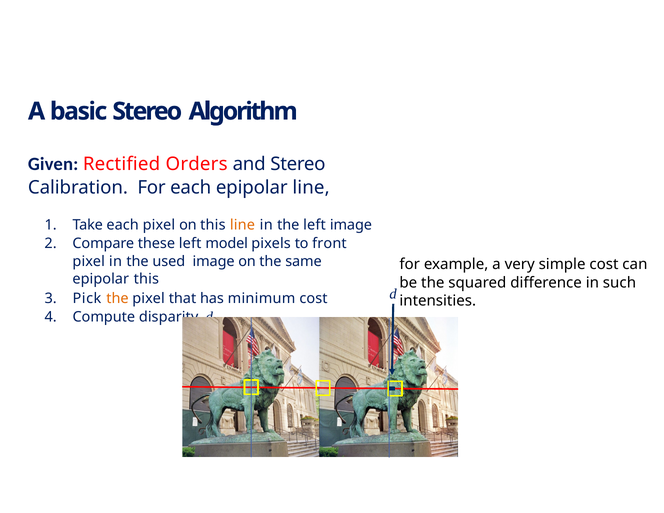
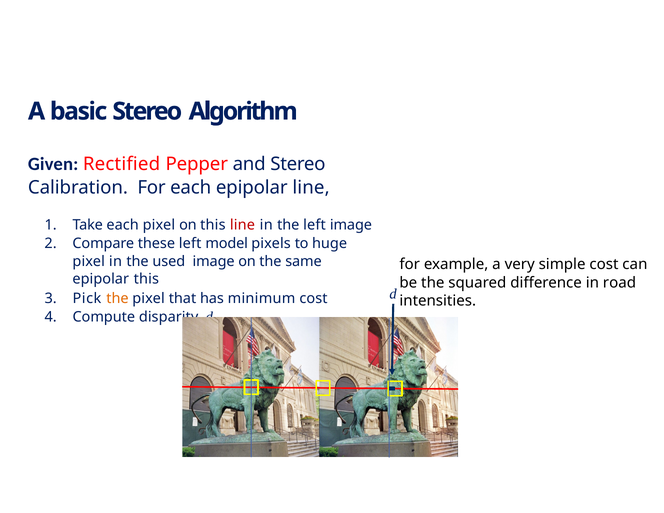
Orders: Orders -> Pepper (197, 164)
line colour: orange -> red (242, 225)
front: front -> huge (330, 244)
such: such -> road (619, 283)
